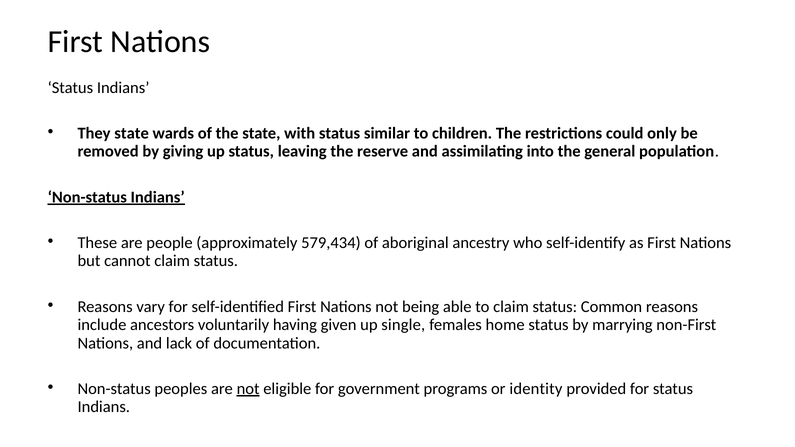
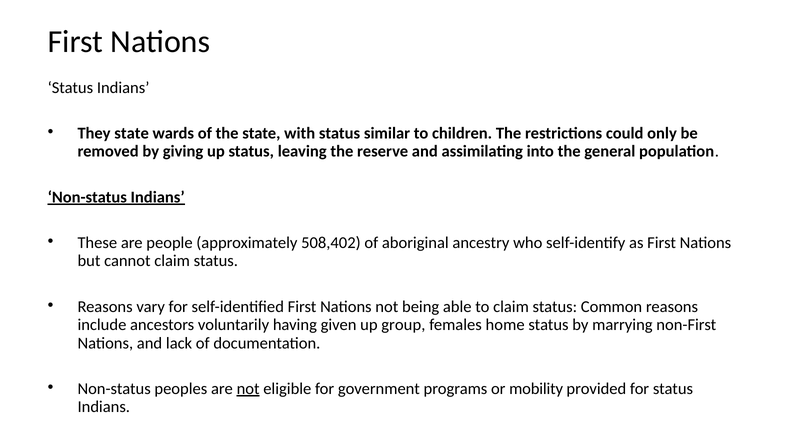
579,434: 579,434 -> 508,402 (331, 243)
single: single -> group (403, 325)
identity: identity -> mobility (536, 389)
